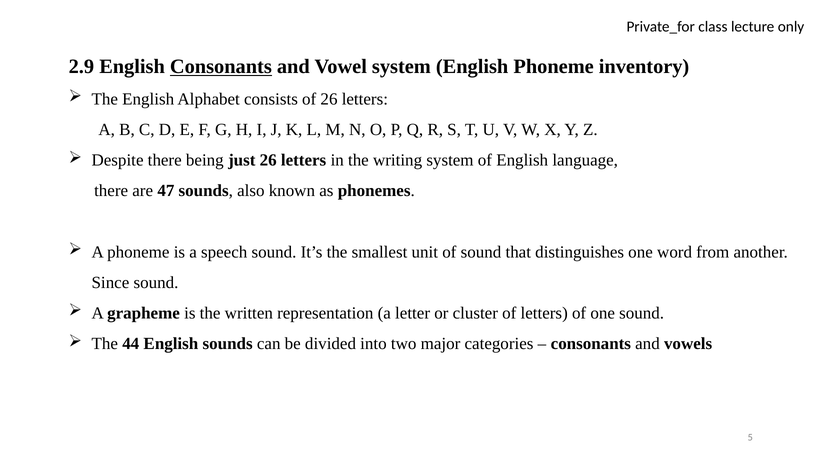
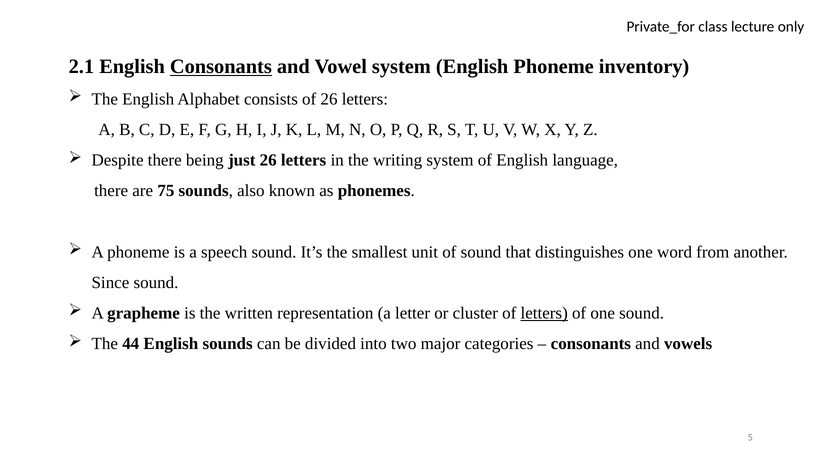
2.9: 2.9 -> 2.1 (81, 67)
47: 47 -> 75 (166, 191)
letters underline: none -> present (544, 313)
